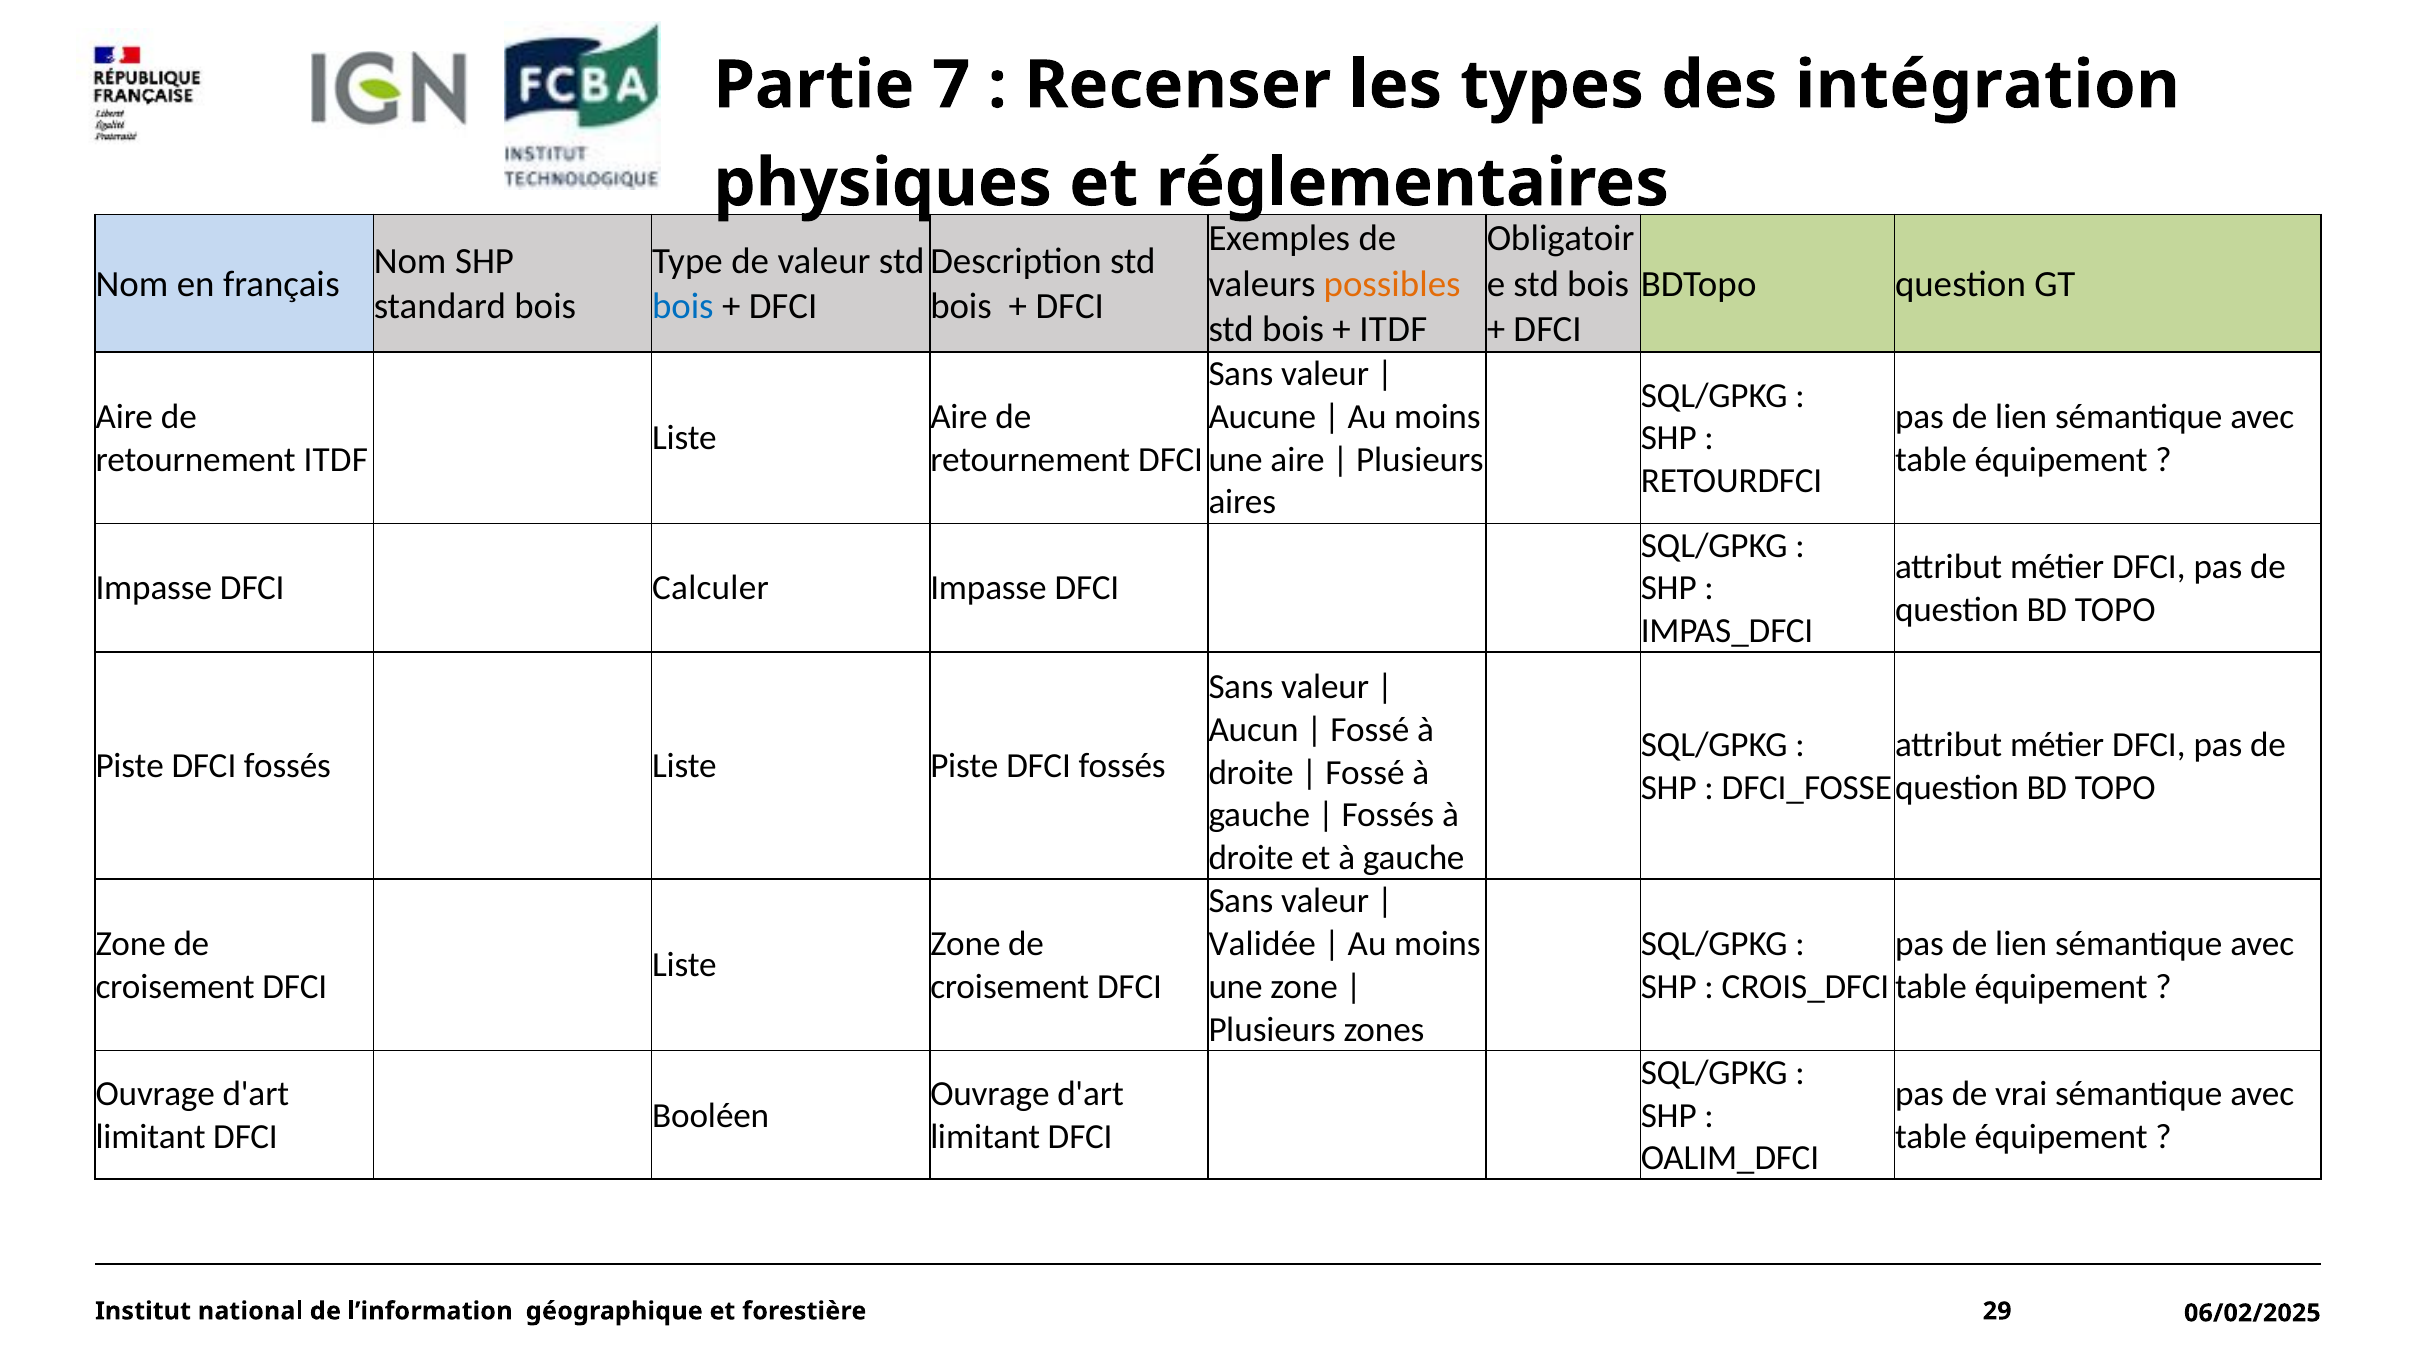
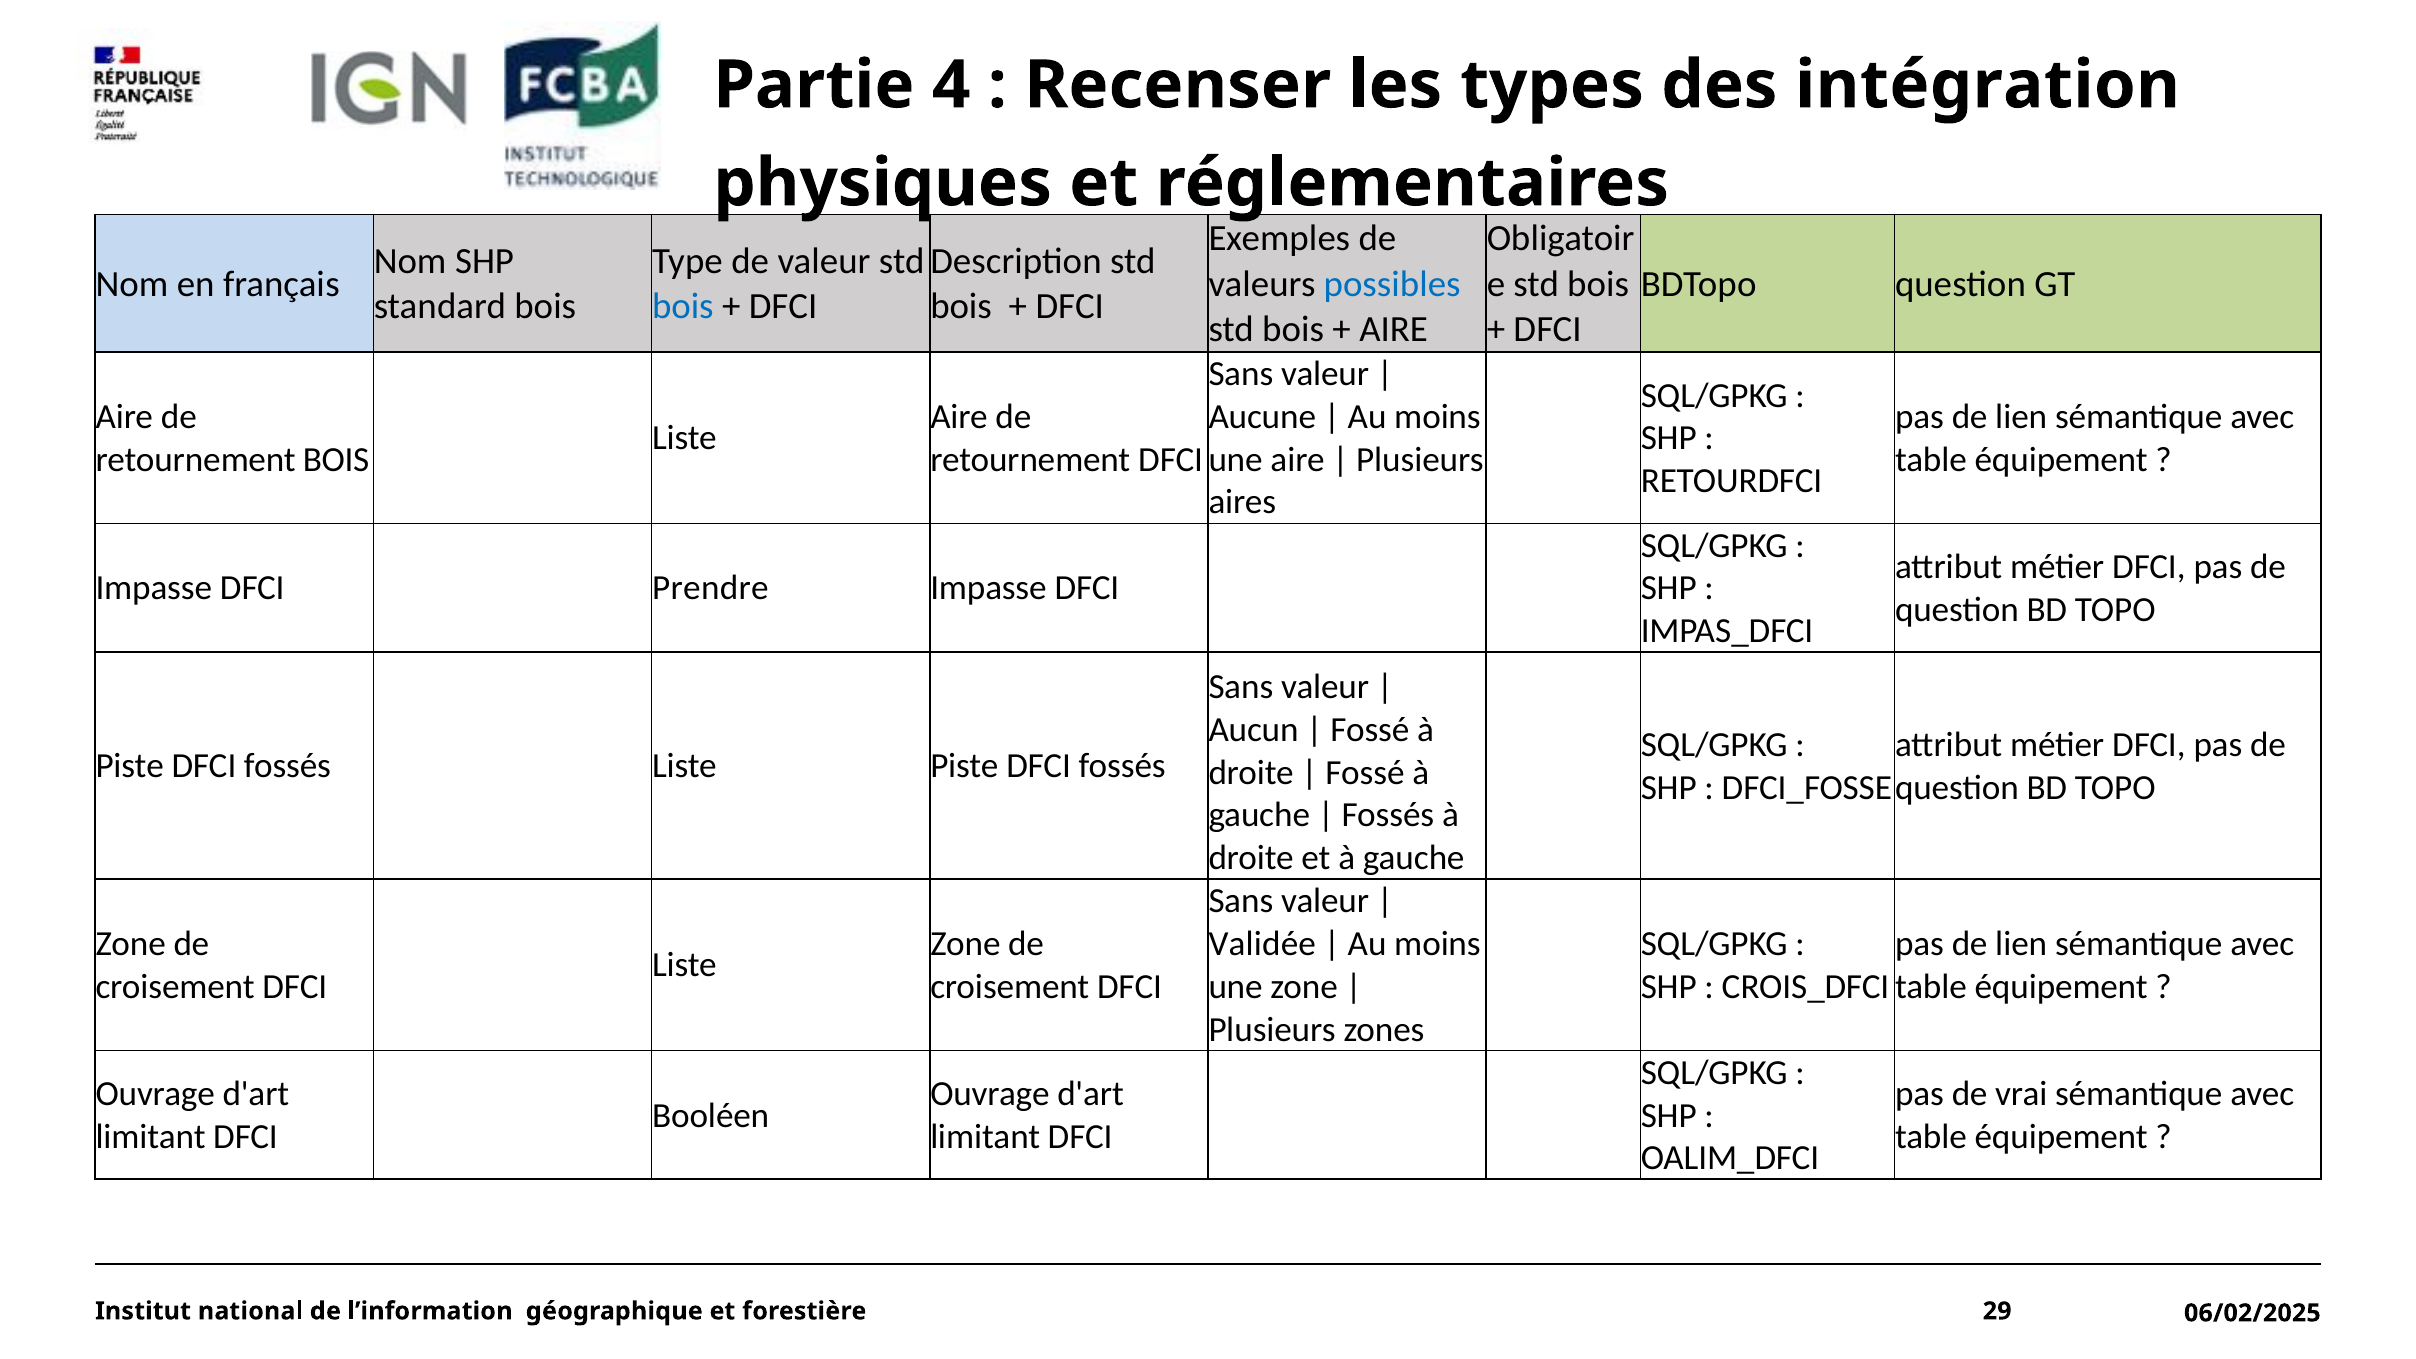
7: 7 -> 4 (951, 85)
possibles colour: orange -> blue (1392, 284)
ITDF: ITDF -> AIRE (1394, 329)
retournement ITDF: ITDF -> BOIS (336, 460)
Calculer: Calculer -> Prendre (710, 588)
